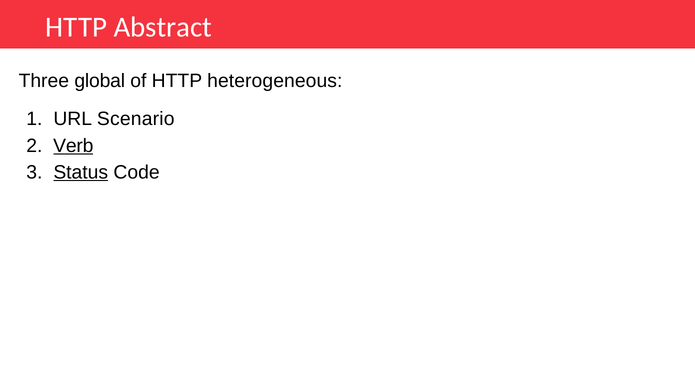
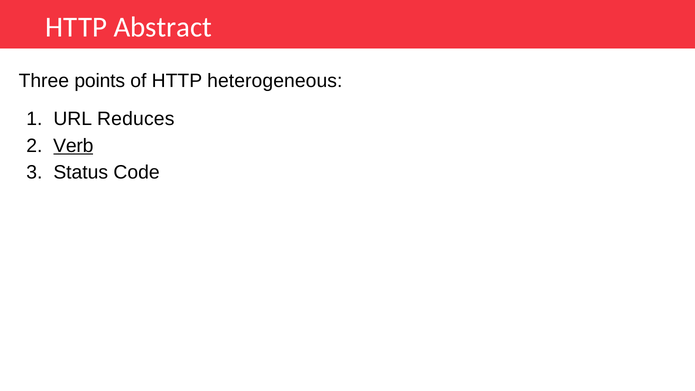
global: global -> points (100, 81)
Scenario: Scenario -> Reduces (136, 119)
Status underline: present -> none (81, 172)
